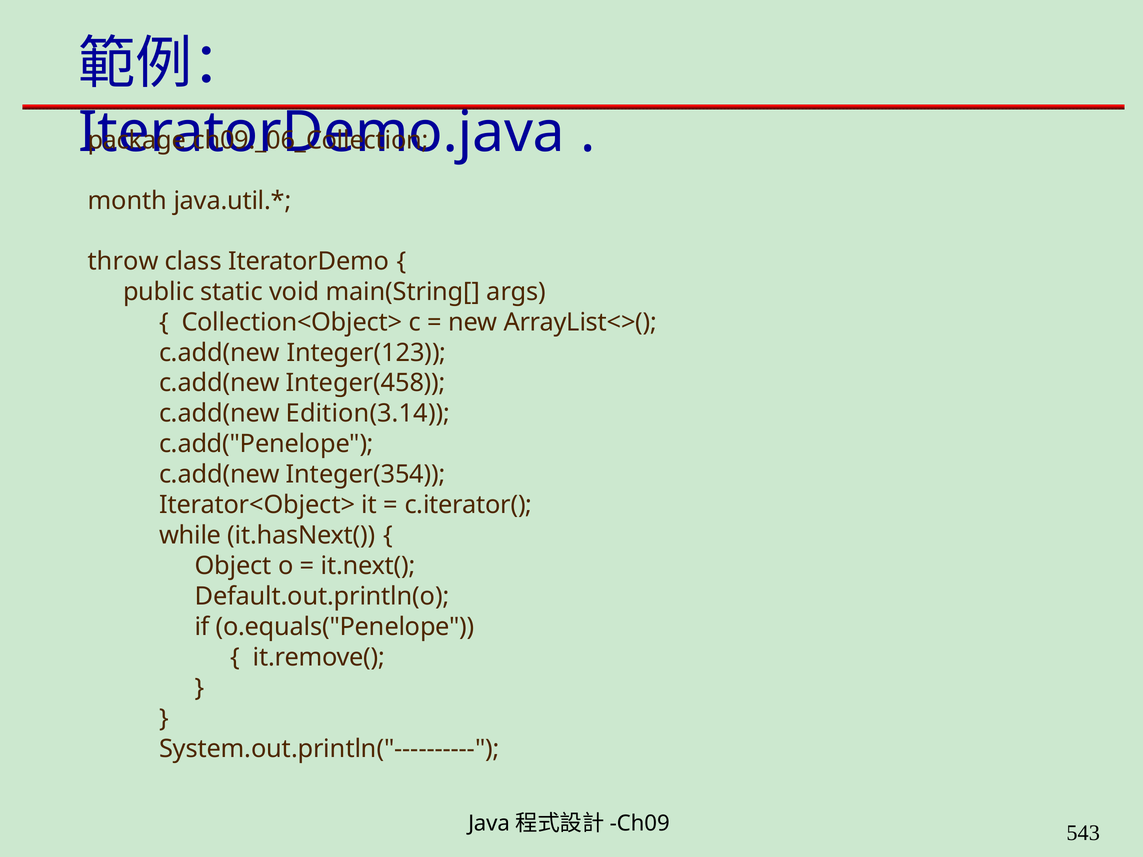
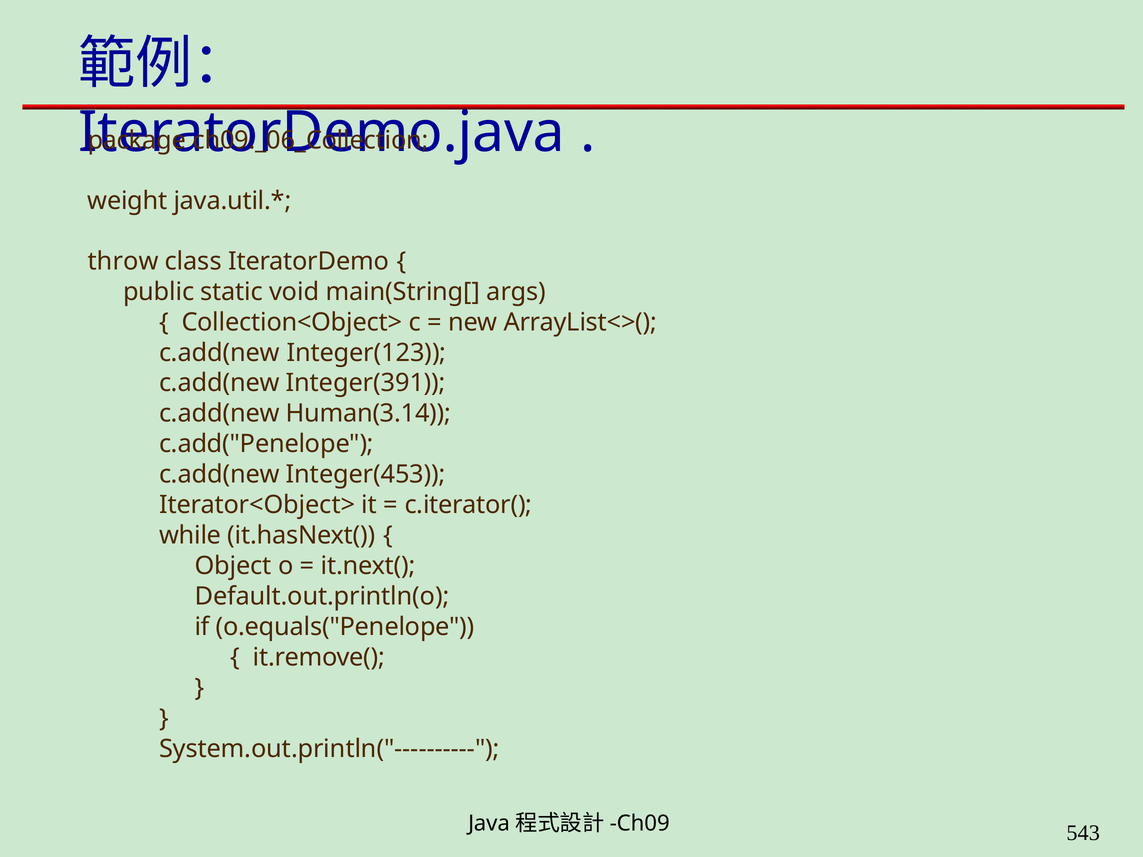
month: month -> weight (127, 201)
Integer(458: Integer(458 -> Integer(391 (366, 383)
Edition(3.14: Edition(3.14 -> Human(3.14 (368, 414)
Integer(354: Integer(354 -> Integer(453 (366, 475)
